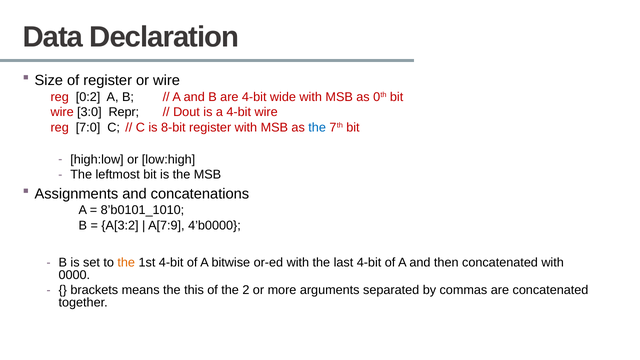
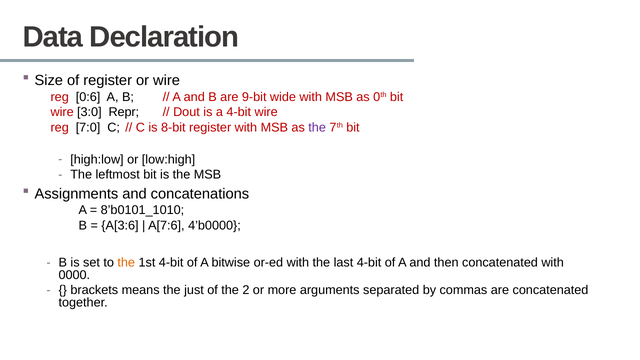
0:2: 0:2 -> 0:6 (88, 97)
are 4-bit: 4-bit -> 9-bit (254, 97)
the colour: blue -> purple (317, 127)
A[3:2: A[3:2 -> A[3:6 (120, 226)
A[7:9: A[7:9 -> A[7:6 (166, 226)
this: this -> just (194, 290)
